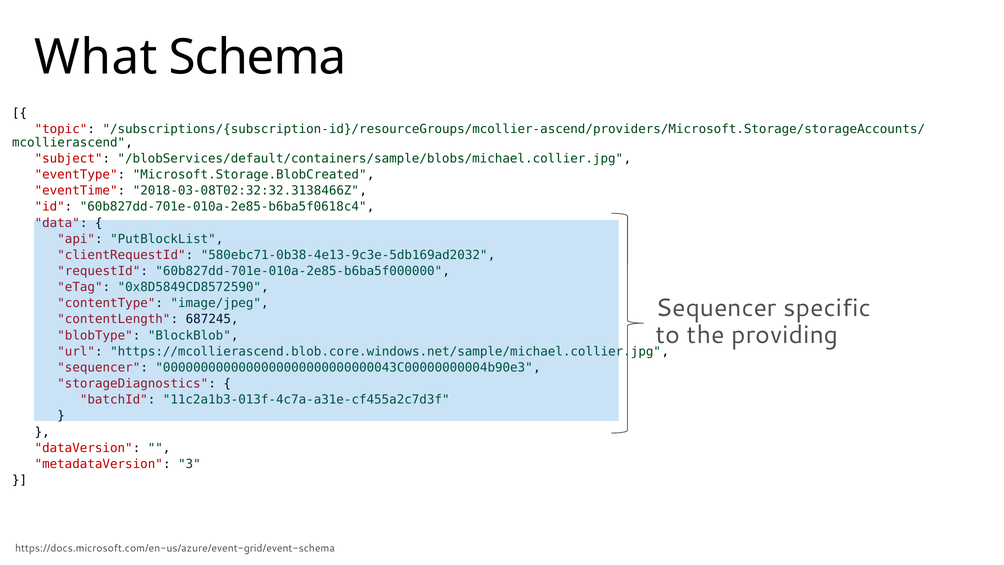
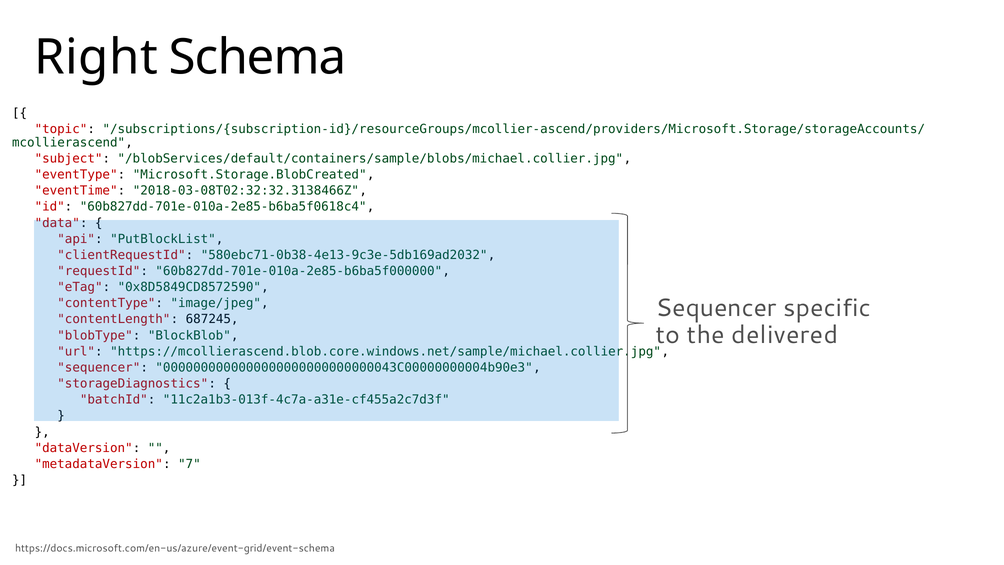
What: What -> Right (96, 58)
providing: providing -> delivered (785, 335)
3: 3 -> 7 (189, 464)
